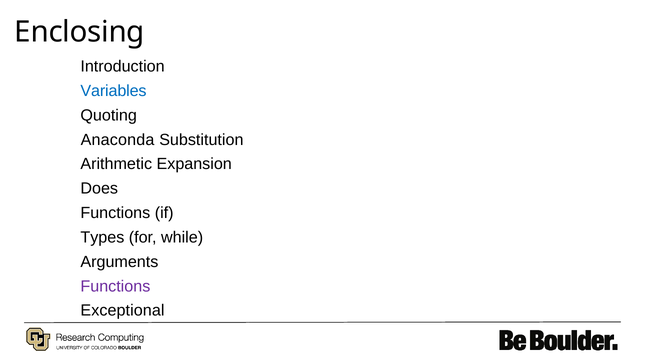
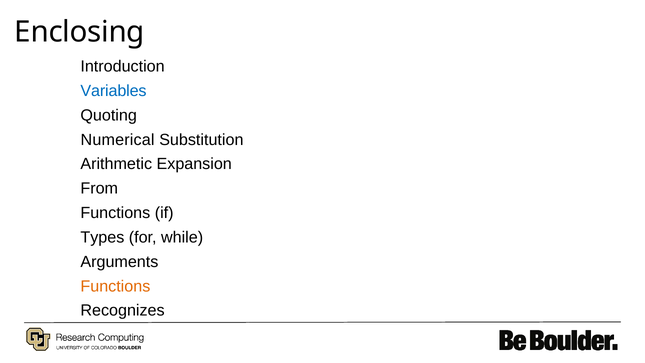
Anaconda: Anaconda -> Numerical (118, 140)
Does: Does -> From (99, 188)
Functions colour: purple -> orange (115, 286)
Exceptional: Exceptional -> Recognizes (123, 310)
